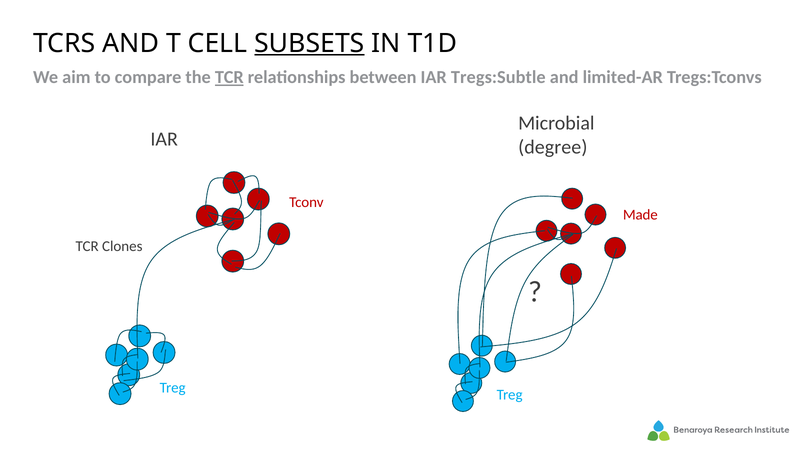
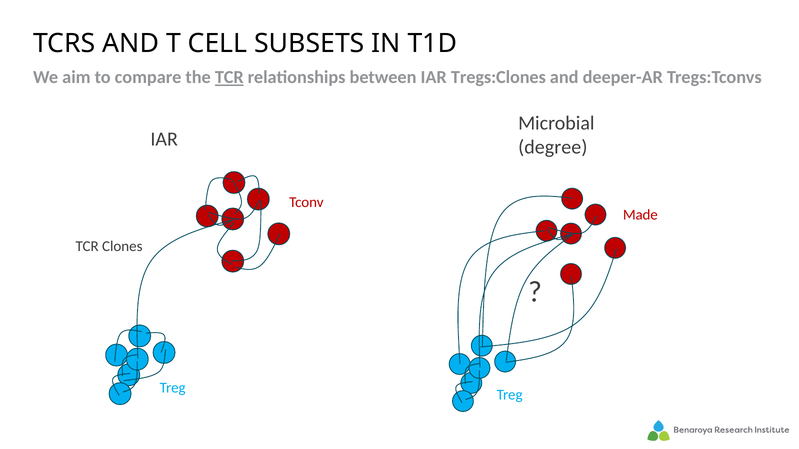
SUBSETS underline: present -> none (309, 43)
Tregs:Subtle: Tregs:Subtle -> Tregs:Clones (498, 77)
limited-AR: limited-AR -> deeper-AR (623, 77)
